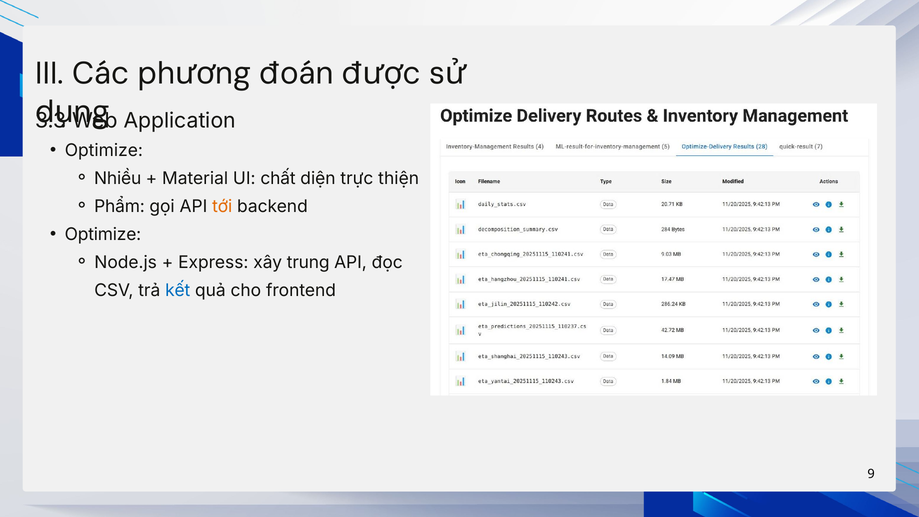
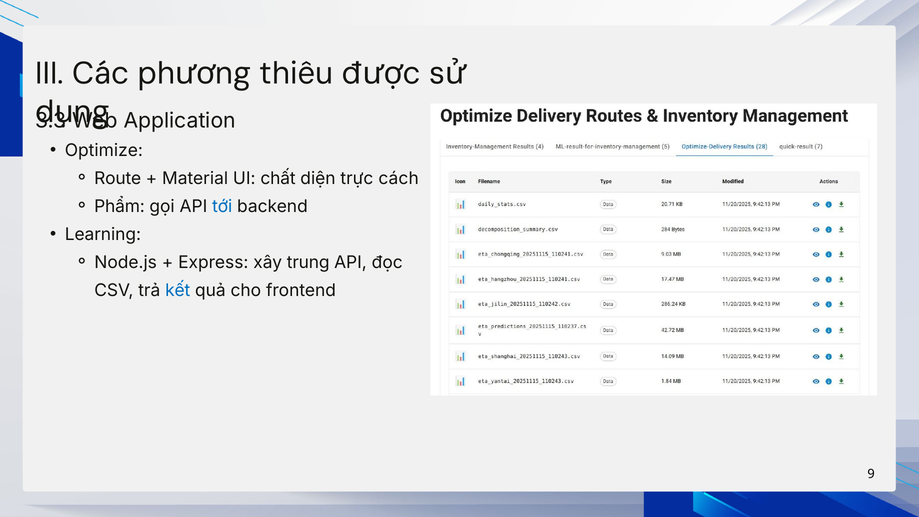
đoán: đoán -> thiếu (296, 73)
Nhiều: Nhiều -> Route (118, 179)
thiện: thiện -> cách (399, 179)
tới colour: orange -> blue (222, 207)
Optimize: Optimize -> Learning (103, 235)
